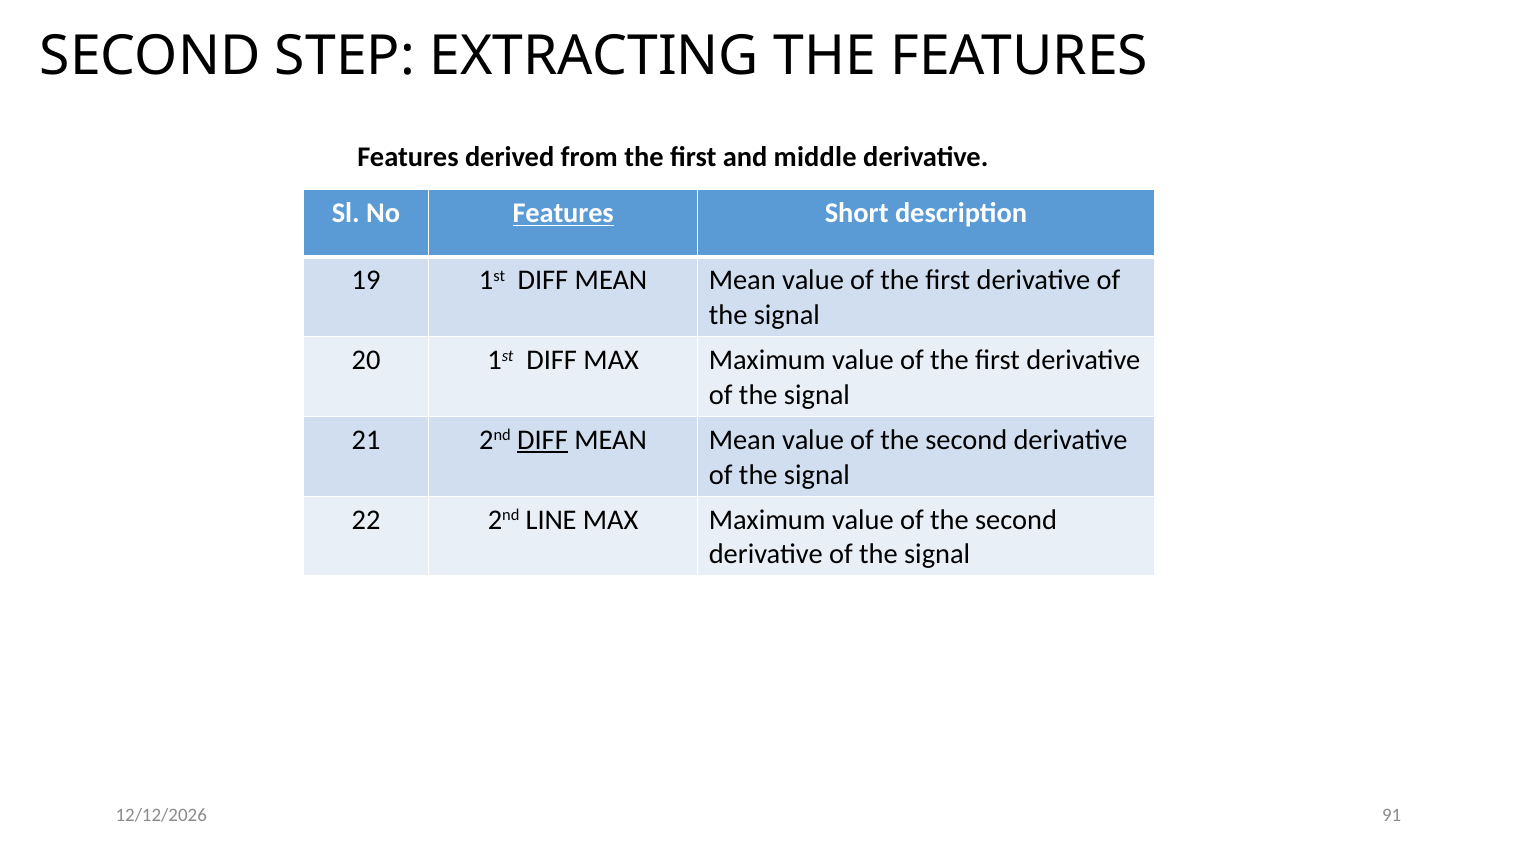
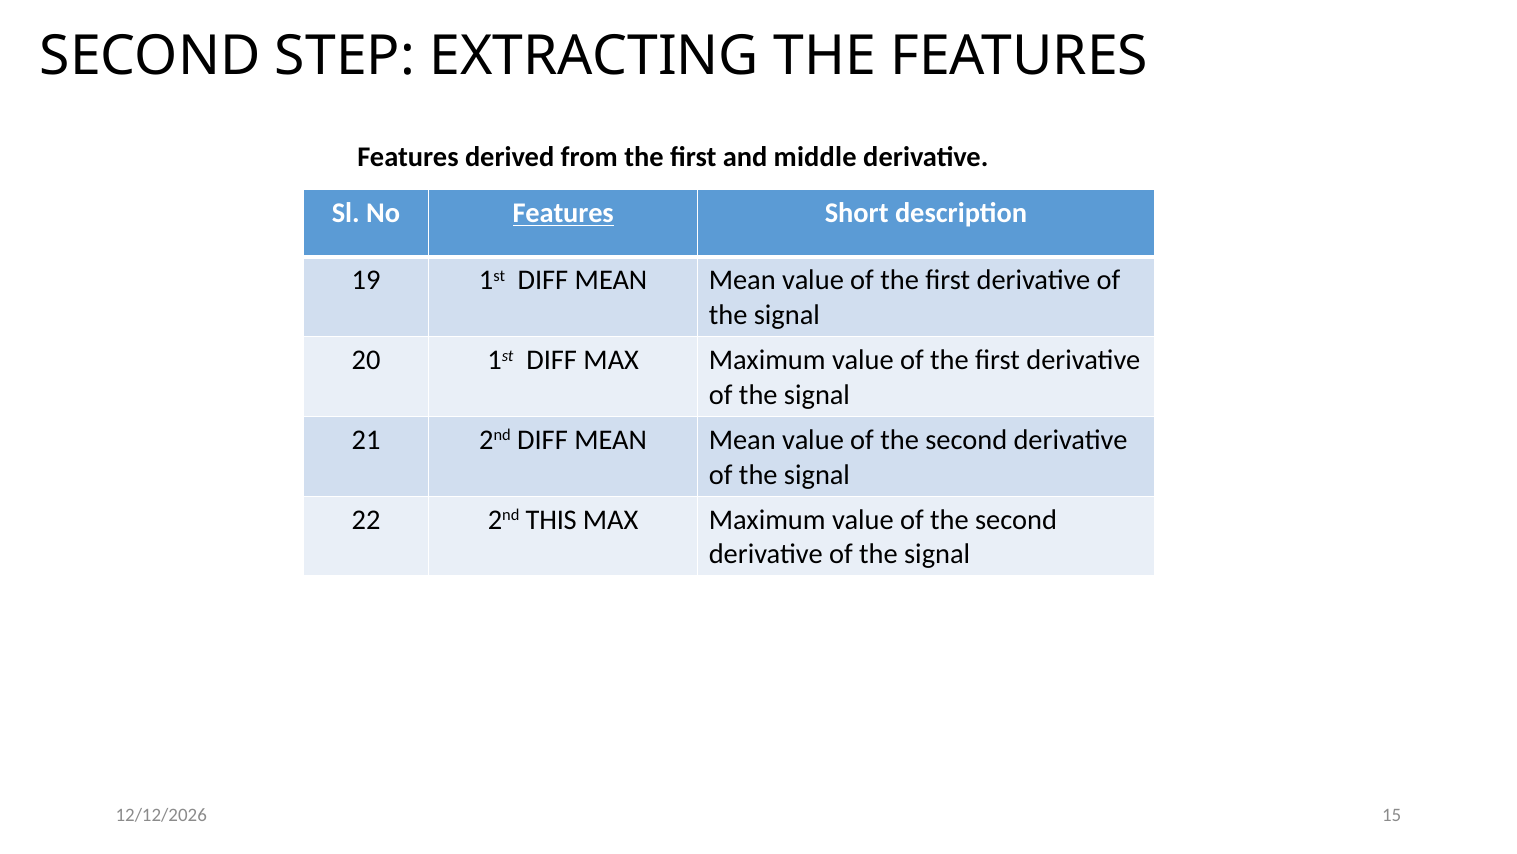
DIFF underline: present -> none (542, 440)
LINE: LINE -> THIS (551, 519)
91: 91 -> 15 (1392, 815)
